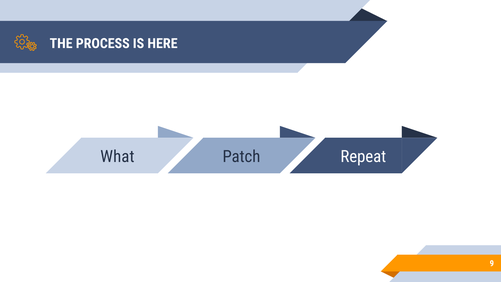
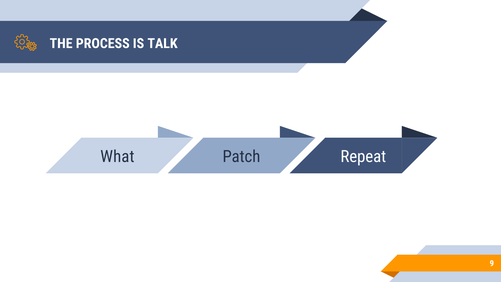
HERE: HERE -> TALK (163, 43)
